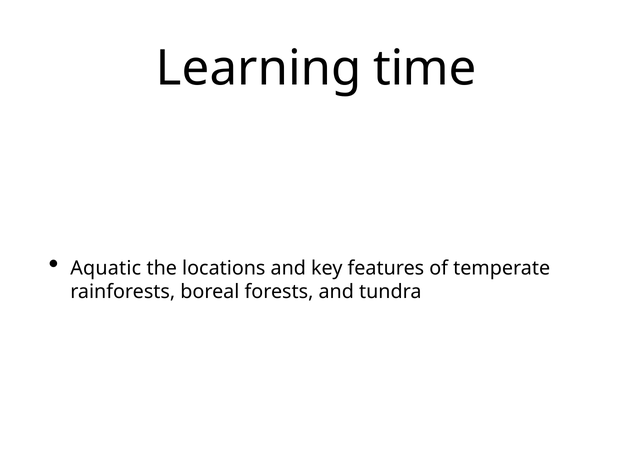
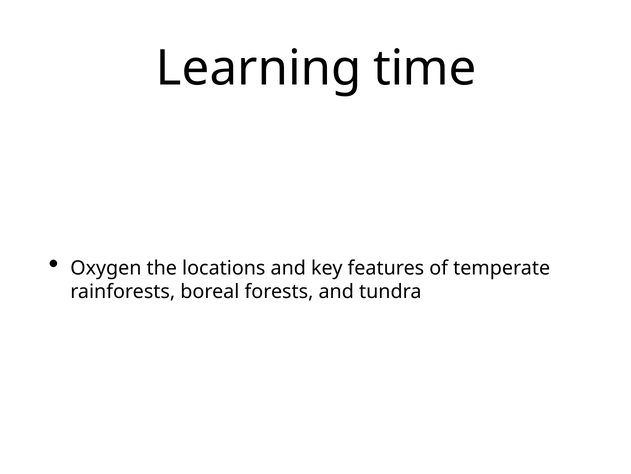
Aquatic: Aquatic -> Oxygen (106, 268)
